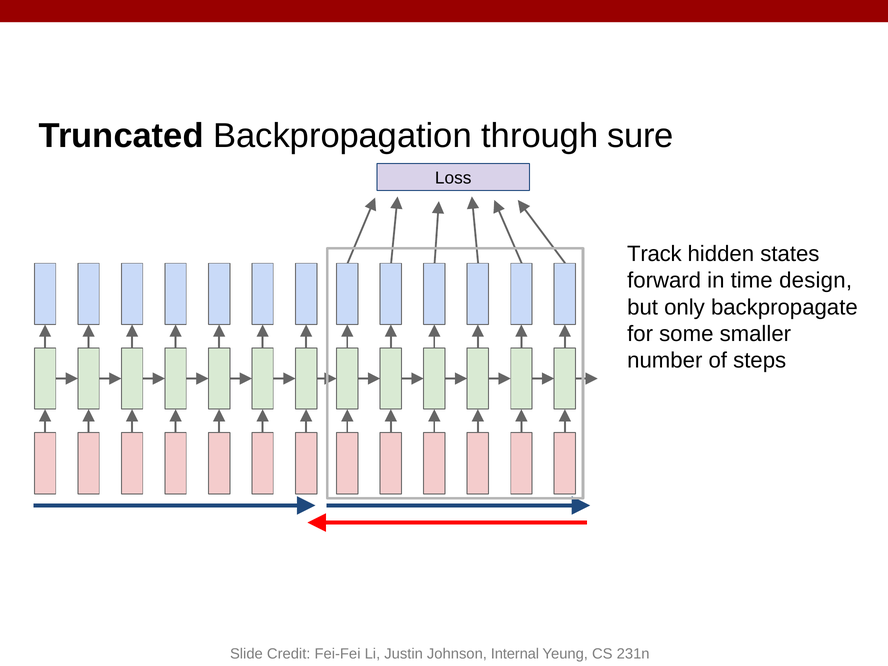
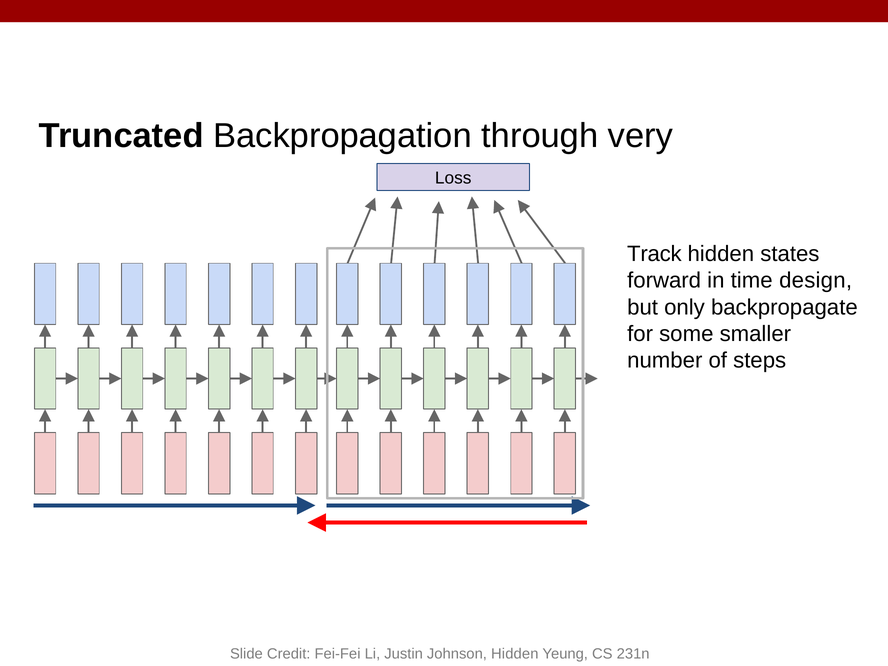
sure: sure -> very (640, 136)
Johnson Internal: Internal -> Hidden (515, 654)
